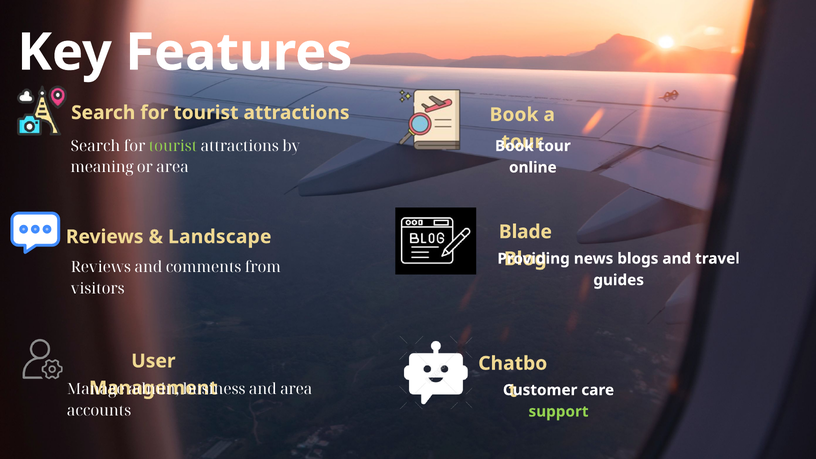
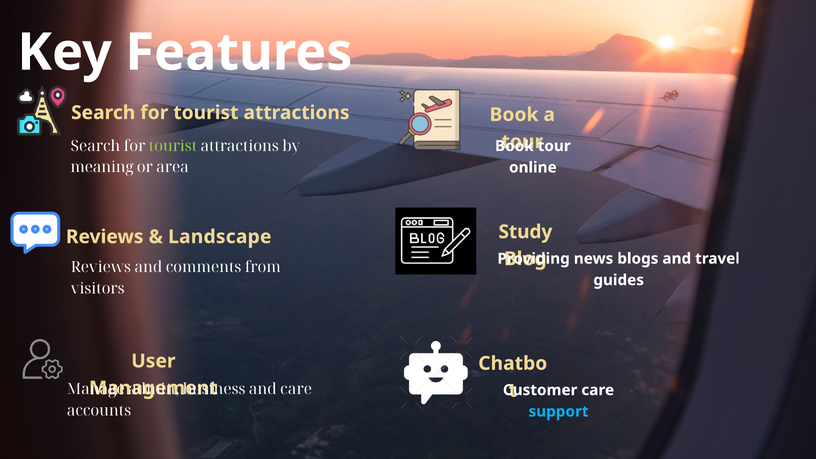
Blade: Blade -> Study (525, 232)
and area: area -> care (296, 389)
support colour: light green -> light blue (558, 412)
